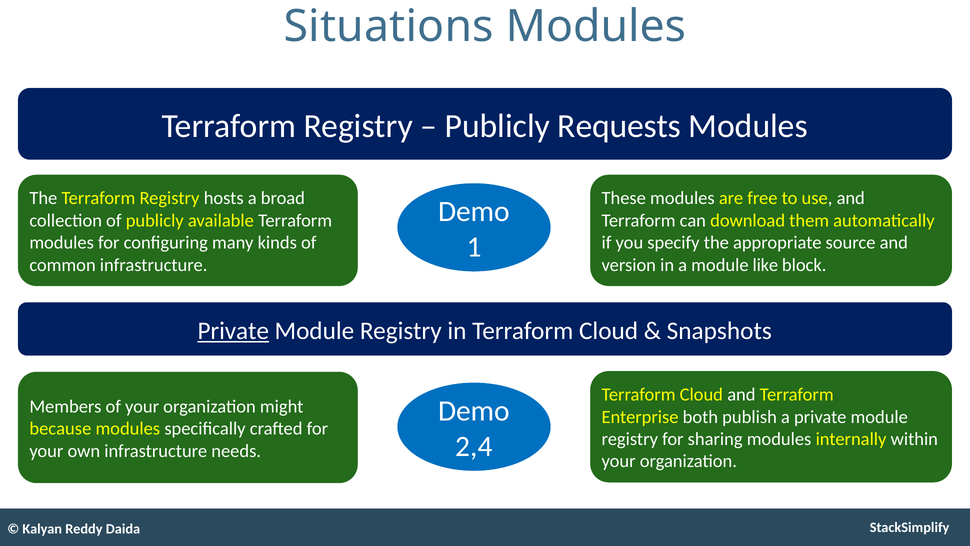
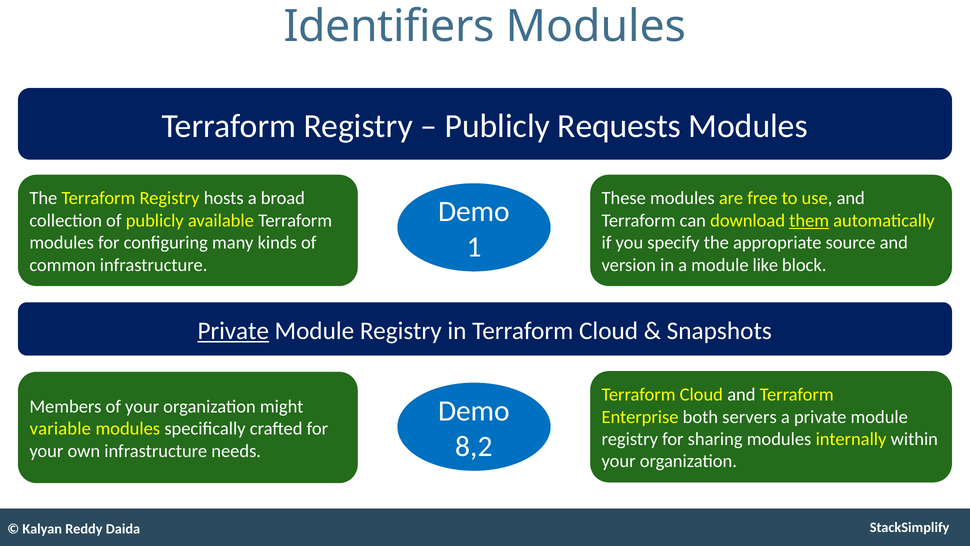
Situations: Situations -> Identifiers (389, 27)
them underline: none -> present (809, 220)
publish: publish -> servers (750, 417)
because: because -> variable (60, 428)
2,4: 2,4 -> 8,2 (474, 446)
